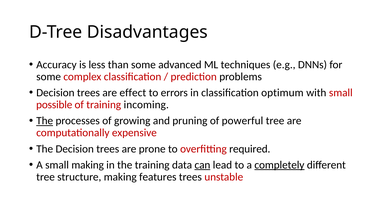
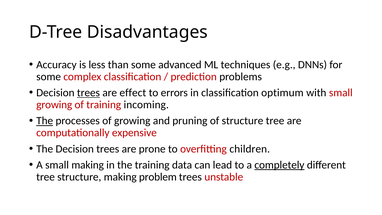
trees underline: none -> present (88, 93)
possible: possible -> growing (54, 105)
of powerful: powerful -> structure (243, 121)
required: required -> children (250, 149)
can underline: present -> none (202, 165)
features: features -> problem (158, 177)
